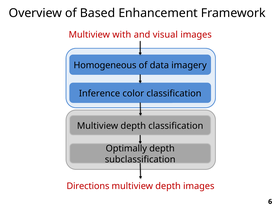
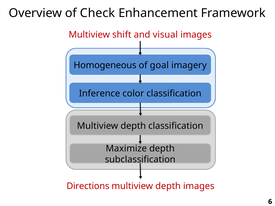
Based: Based -> Check (98, 13)
with: with -> shift (122, 35)
data: data -> goal (159, 65)
Optimally: Optimally -> Maximize (126, 149)
